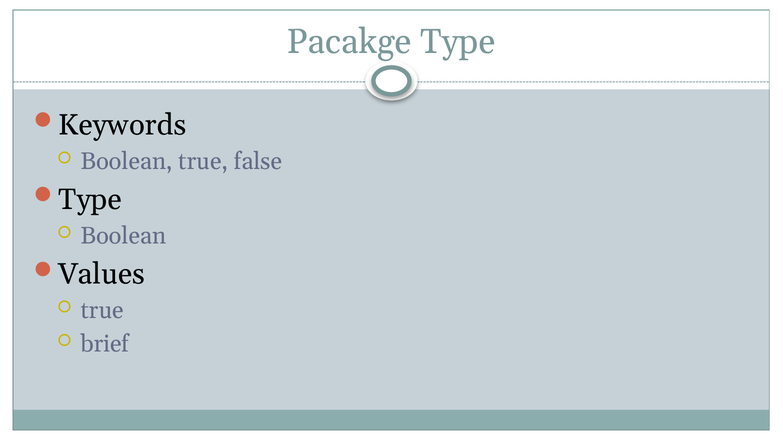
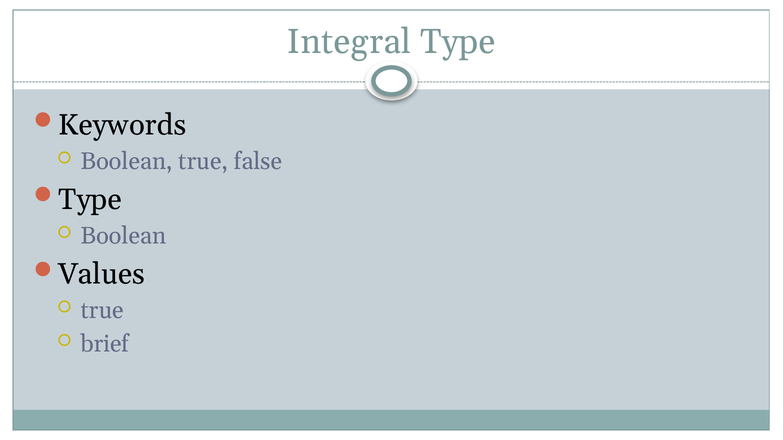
Pacakge: Pacakge -> Integral (349, 42)
